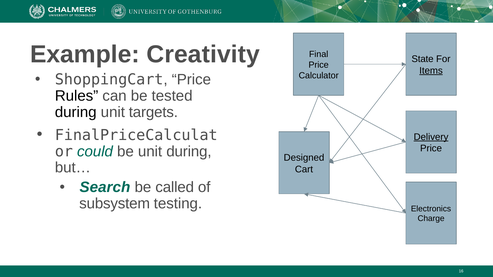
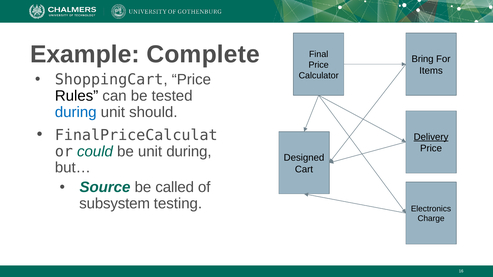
Creativity: Creativity -> Complete (203, 54)
State: State -> Bring (423, 59)
Items underline: present -> none (431, 71)
during colour: black -> blue (76, 112)
targets: targets -> should (153, 112)
Search: Search -> Source (105, 187)
